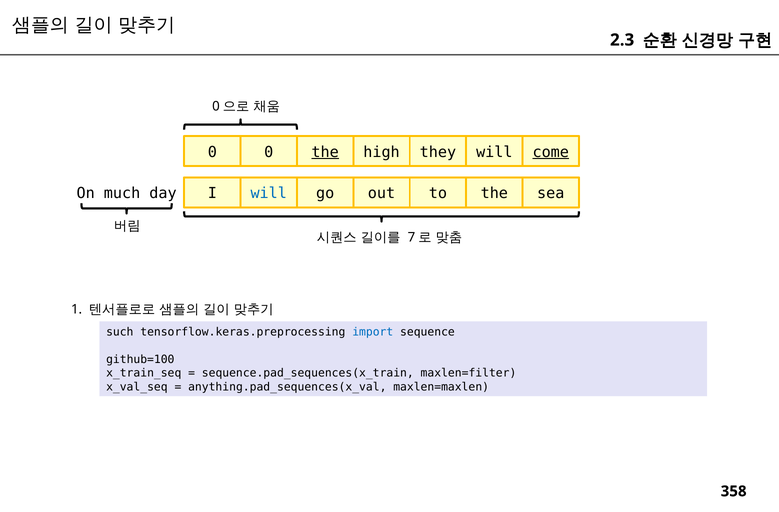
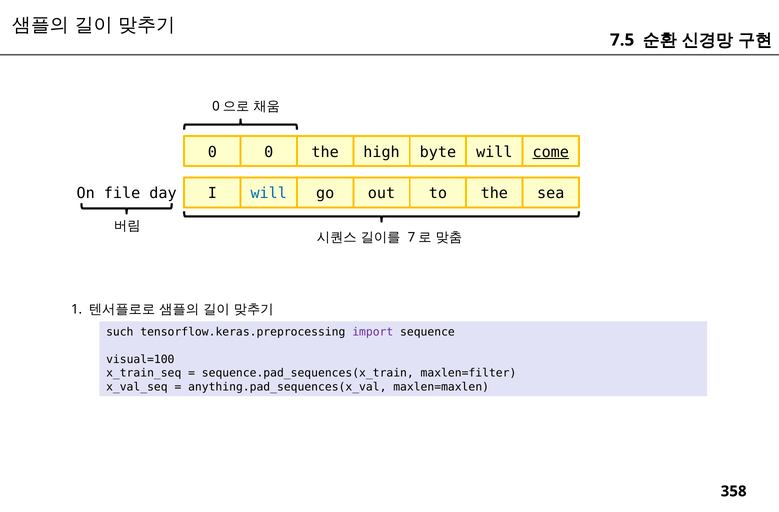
2.3: 2.3 -> 7.5 (622, 40)
the underline: present -> none (325, 152)
they: they -> byte (438, 152)
much: much -> file (122, 193)
import colour: blue -> purple (373, 332)
github=100: github=100 -> visual=100 (140, 359)
